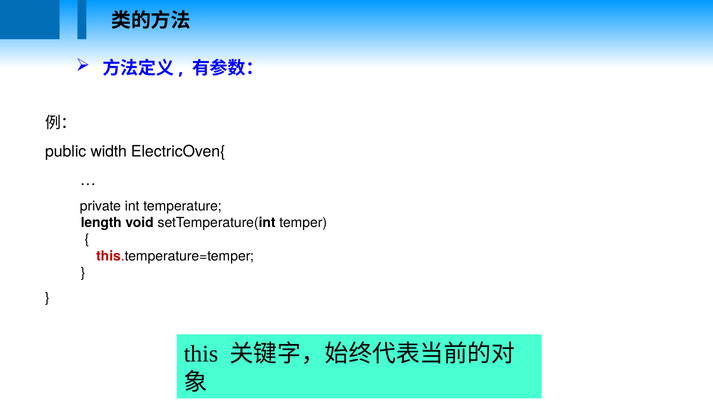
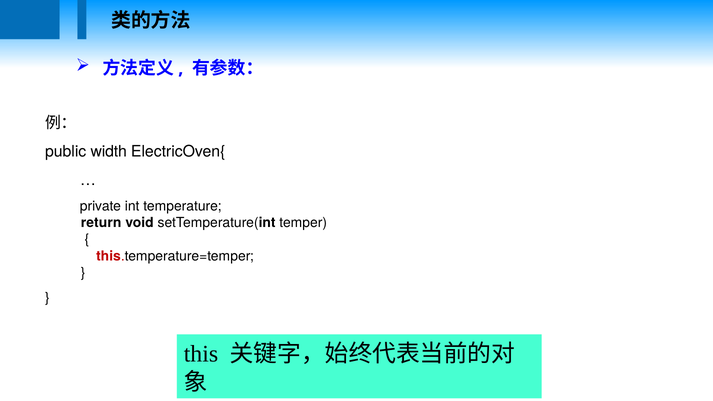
length: length -> return (101, 223)
